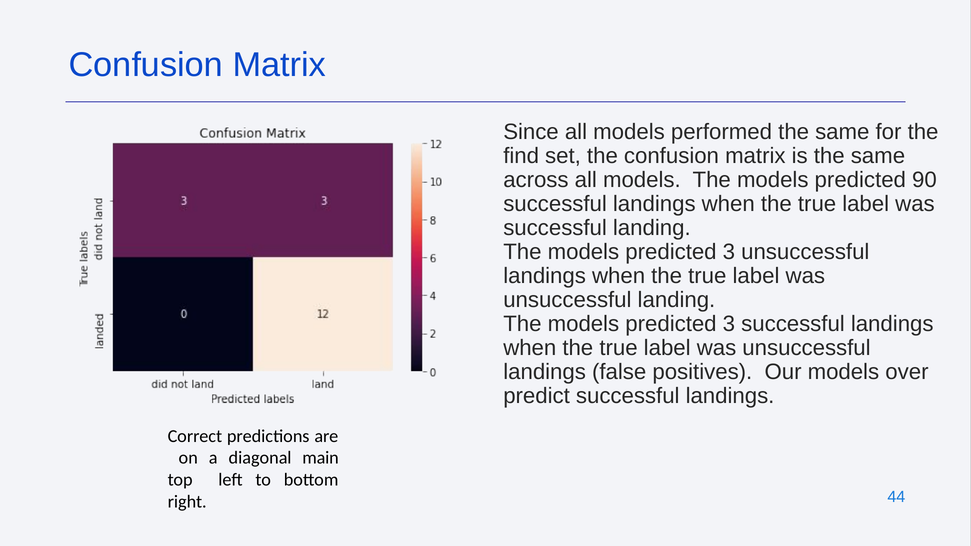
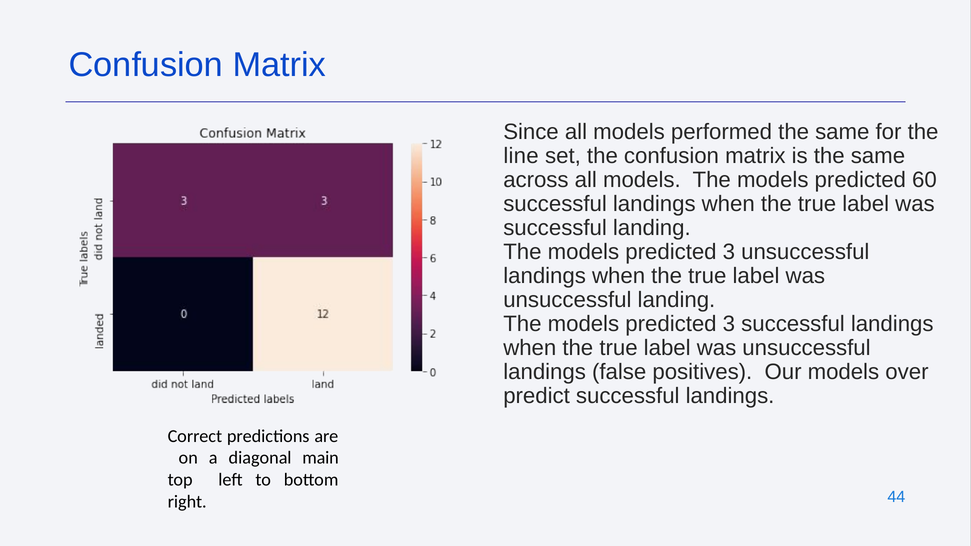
find: find -> line (521, 156)
90: 90 -> 60 (924, 180)
